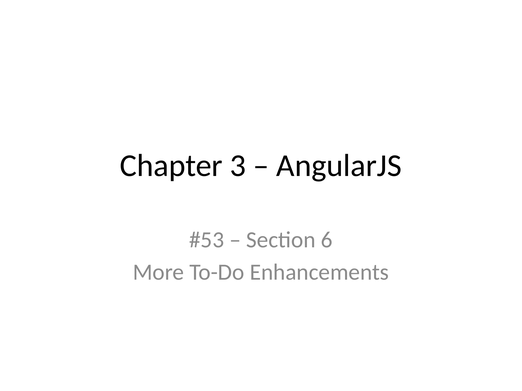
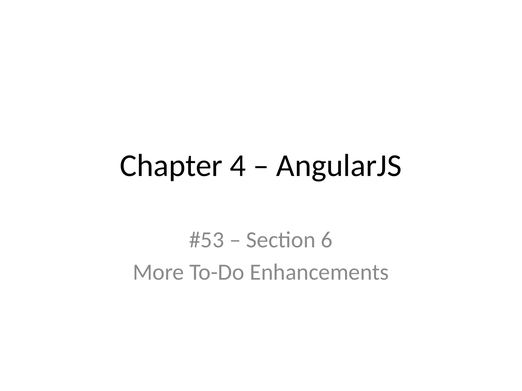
3: 3 -> 4 (238, 166)
